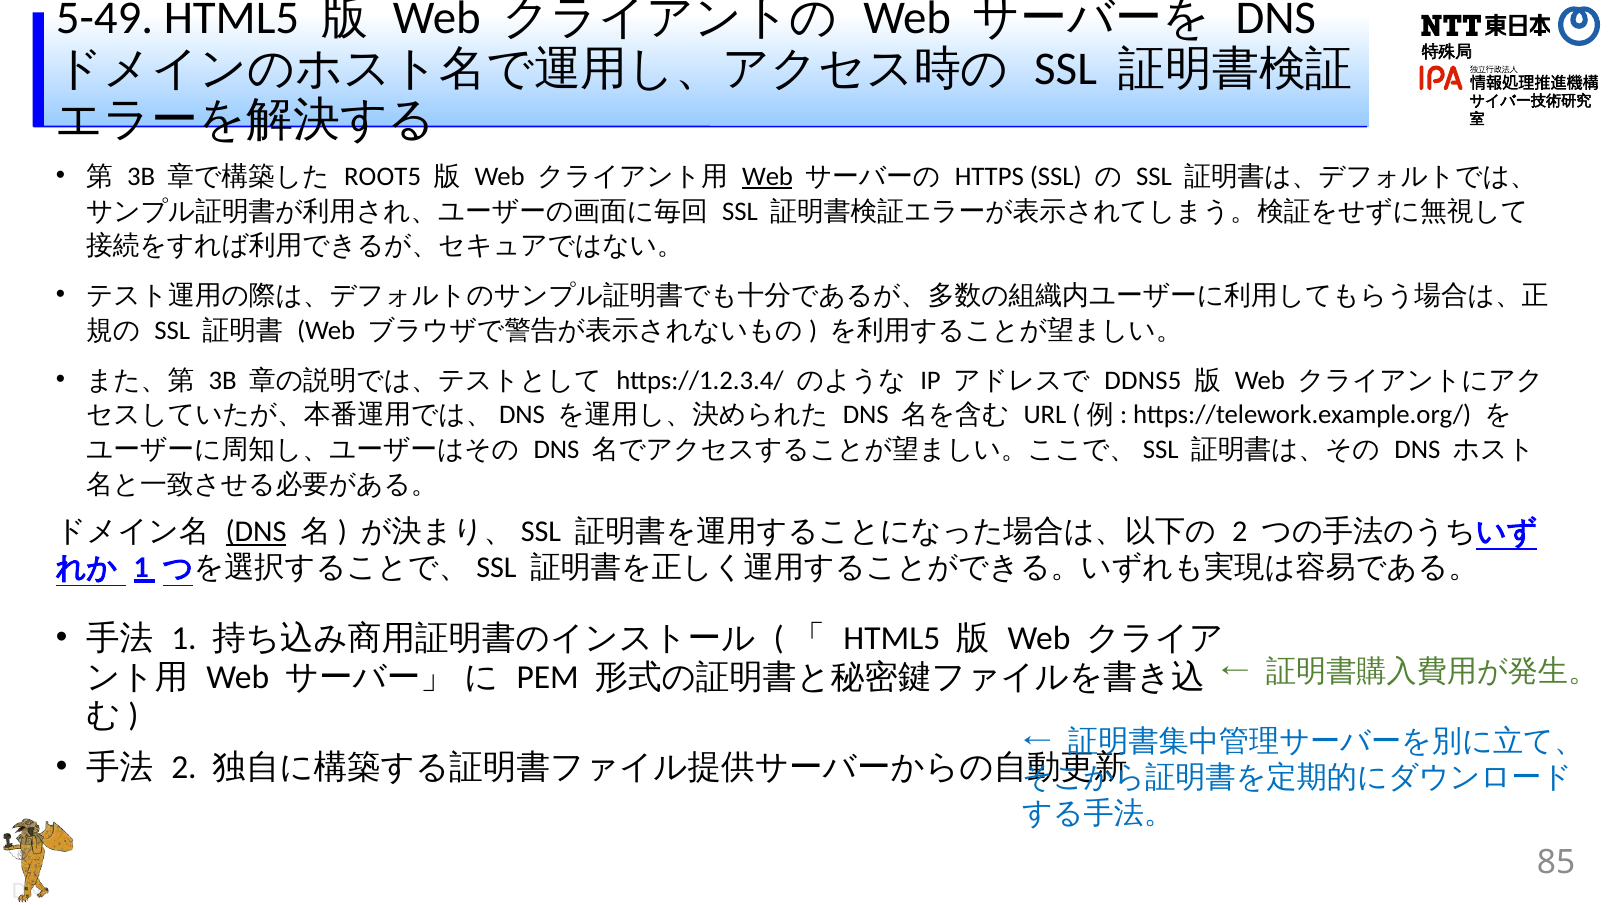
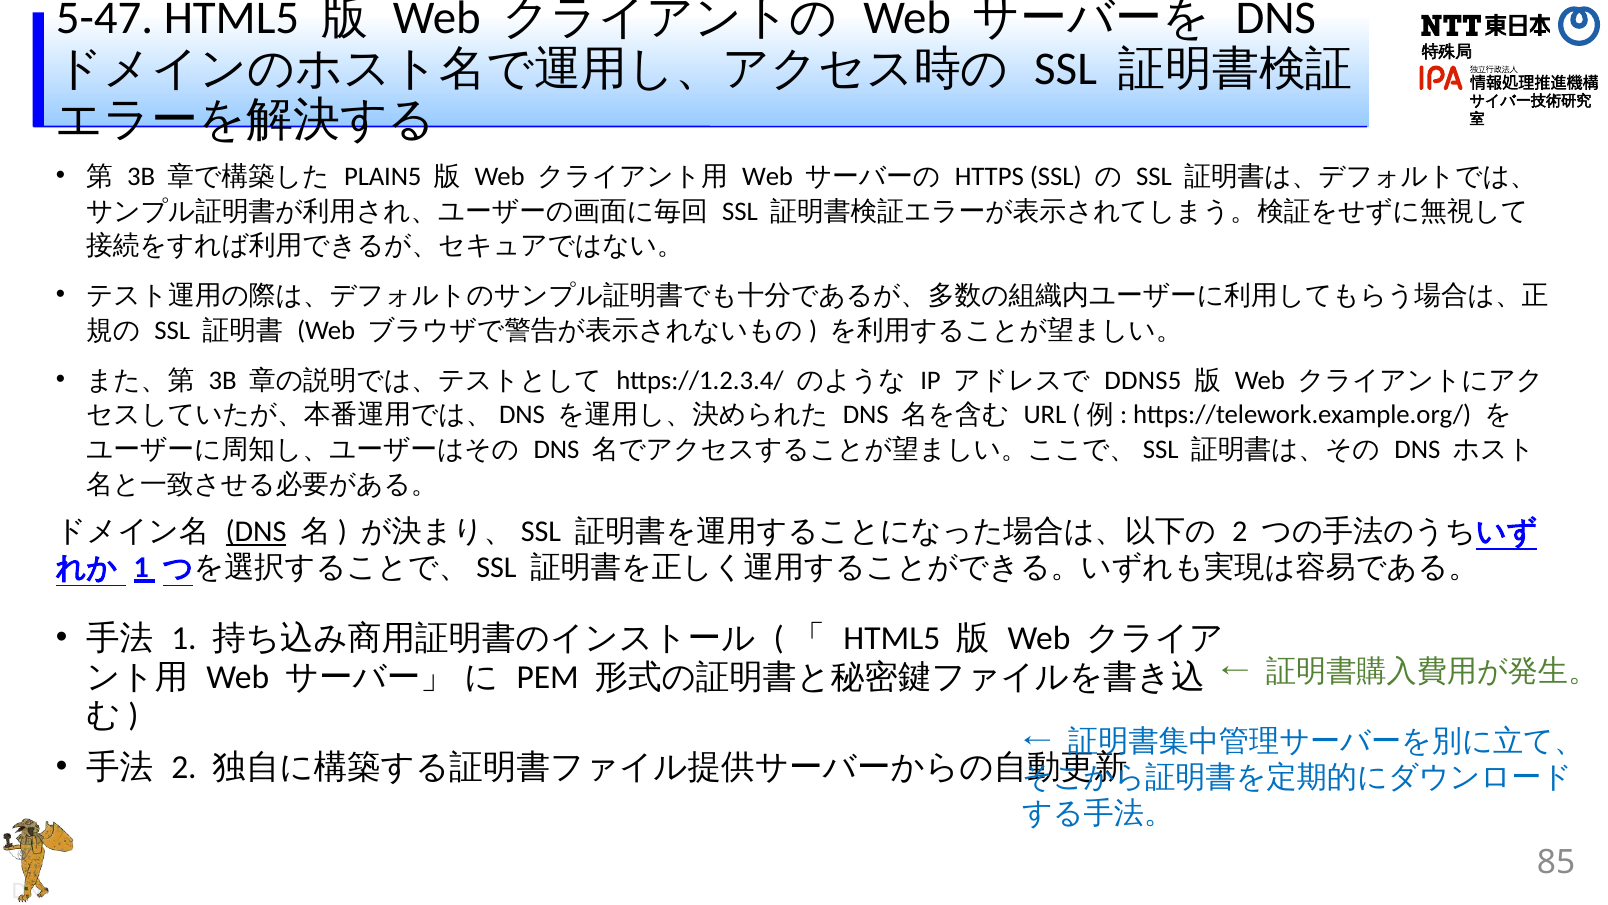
5-49: 5-49 -> 5-47 (105, 18)
ROOT5: ROOT5 -> PLAIN5 (383, 176)
Web underline: present -> none (768, 176)
